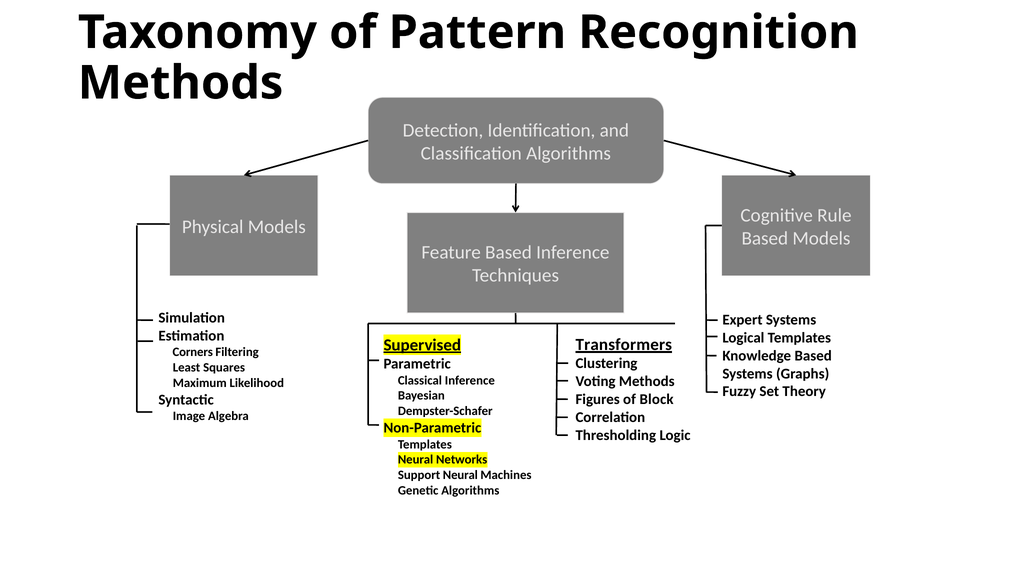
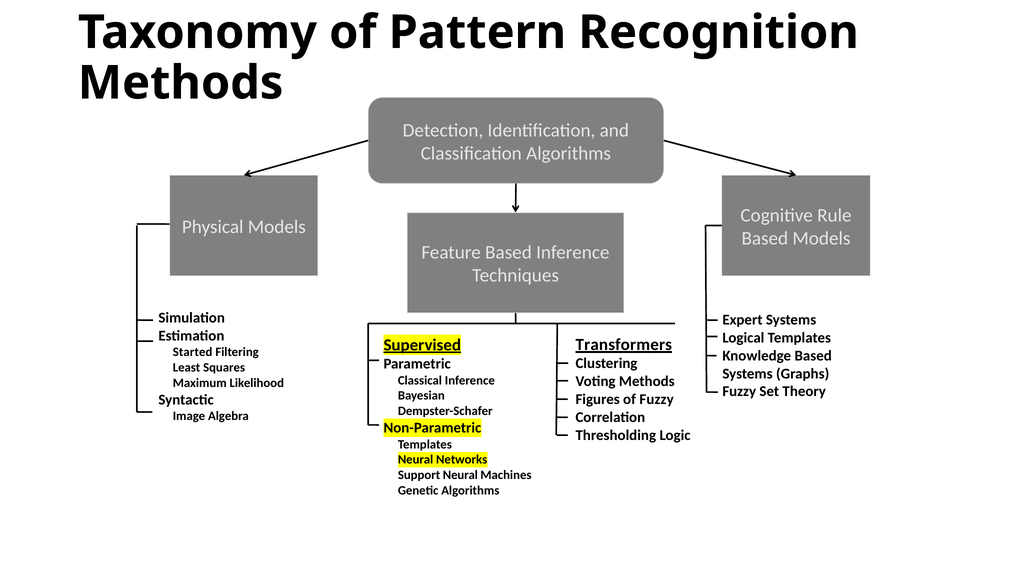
Corners: Corners -> Started (193, 352)
of Block: Block -> Fuzzy (657, 400)
